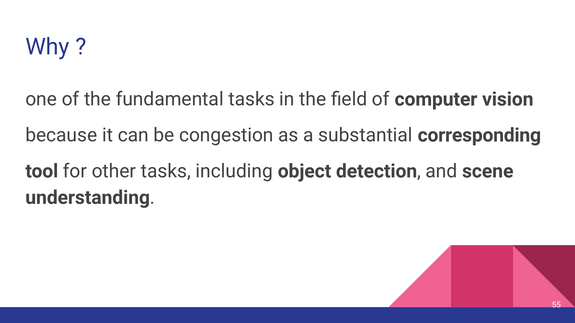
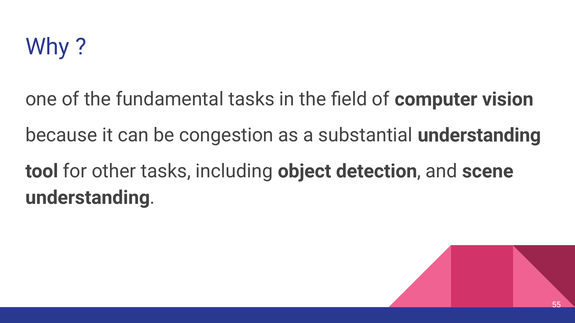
substantial corresponding: corresponding -> understanding (479, 135)
